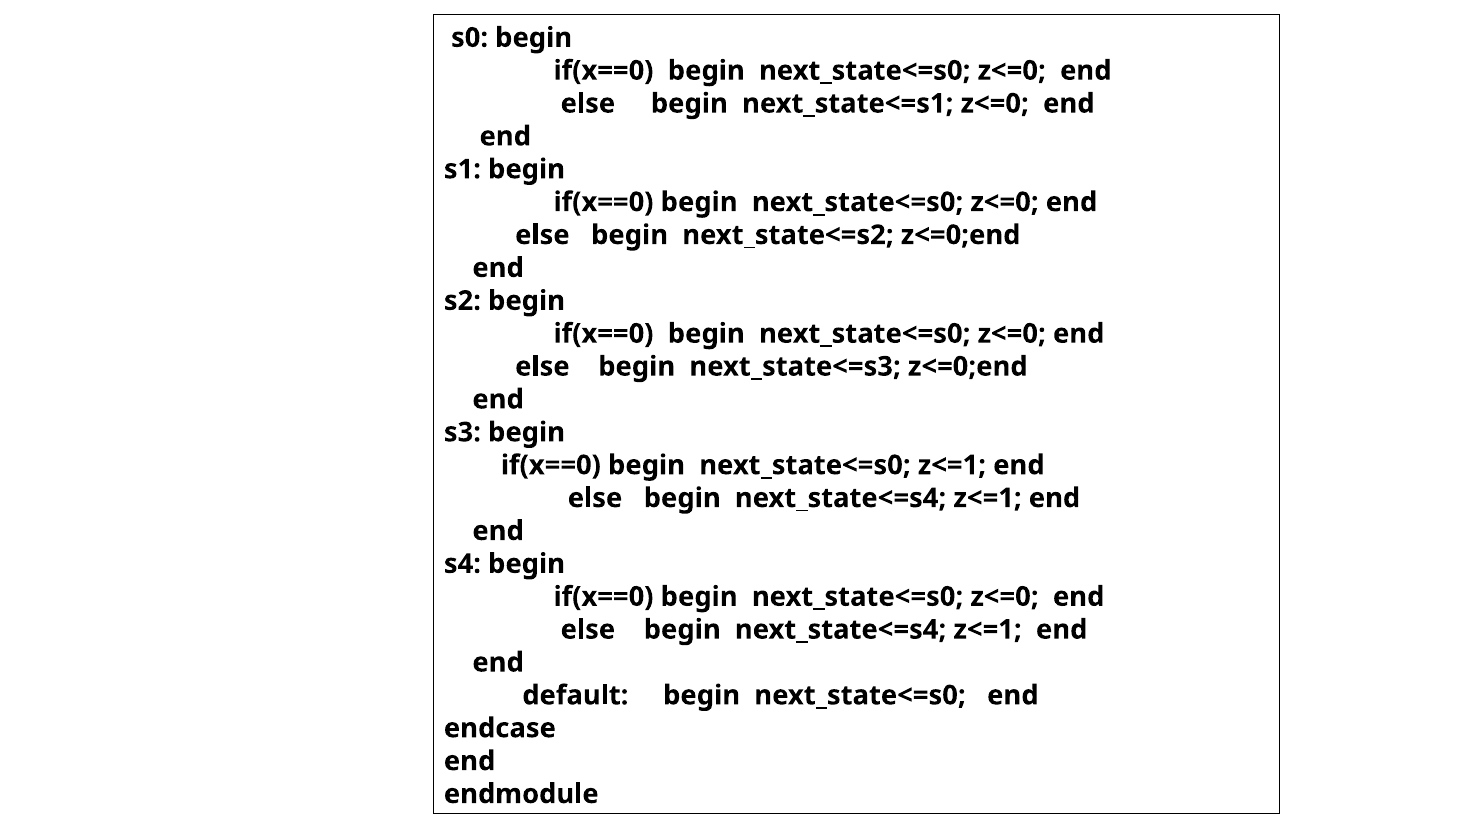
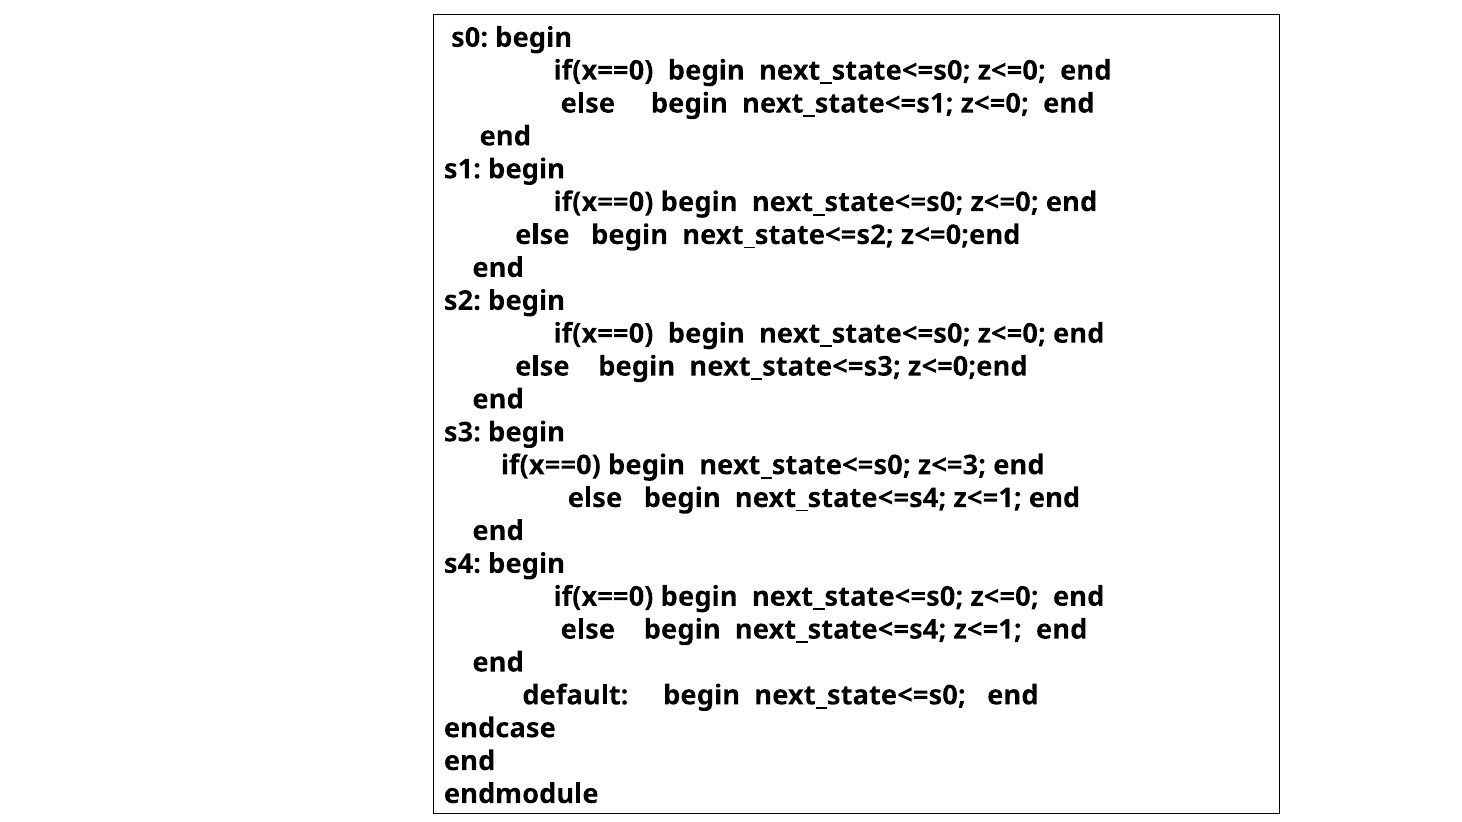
next_state<=s0 z<=1: z<=1 -> z<=3 (952, 465)
